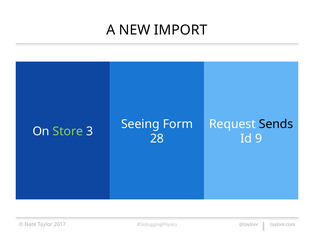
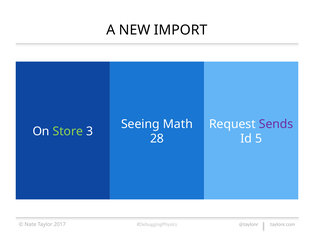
Form: Form -> Math (178, 124)
Sends colour: black -> purple (276, 124)
9: 9 -> 5 (259, 139)
